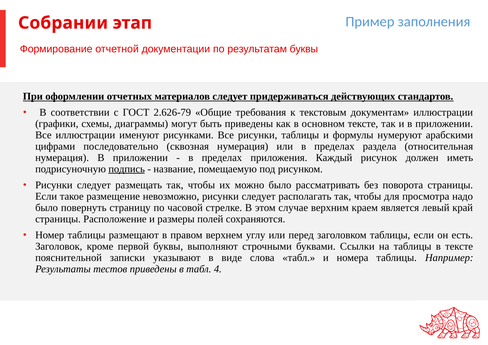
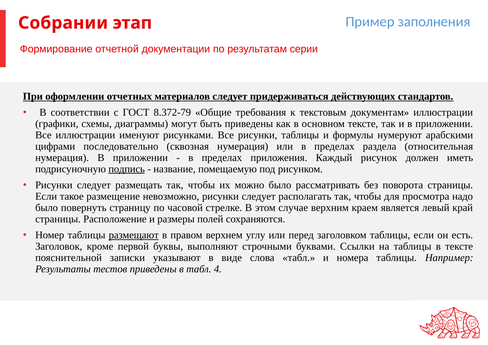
результатам буквы: буквы -> серии (304, 49)
2.626-79: 2.626-79 -> 8.372-79 (172, 113)
размещают underline: none -> present (134, 235)
